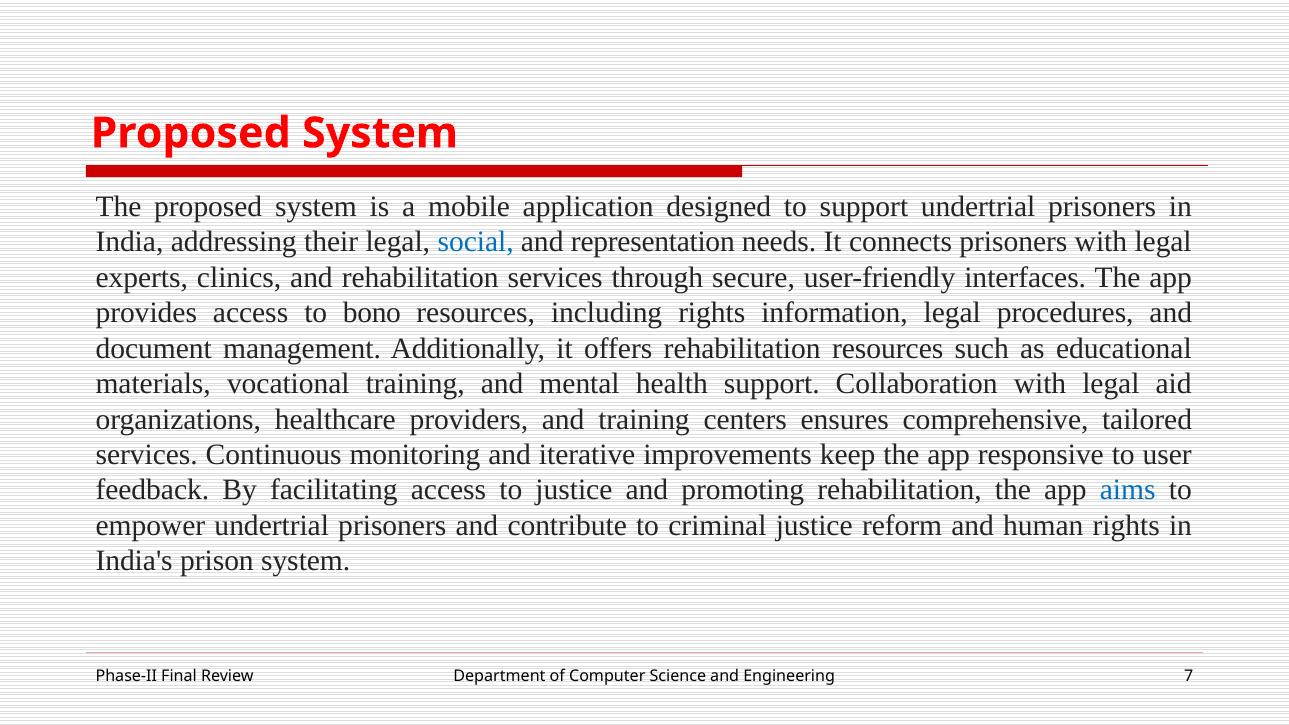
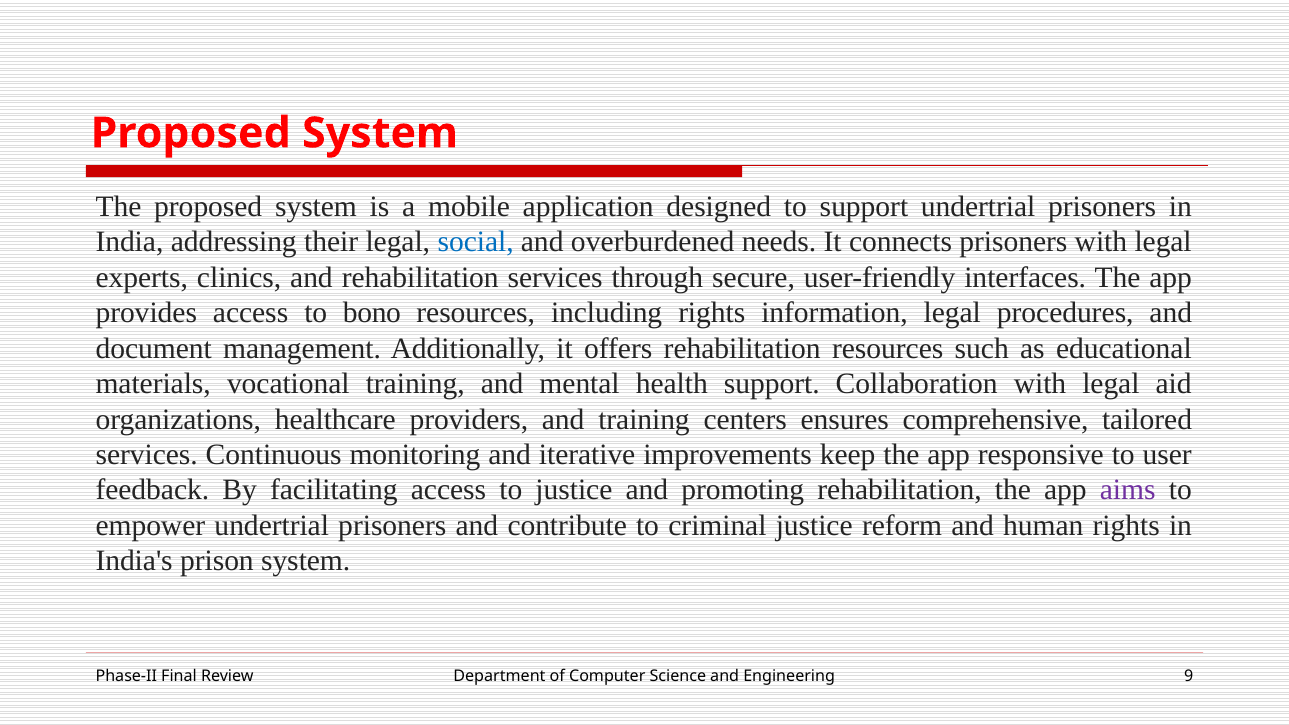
representation: representation -> overburdened (653, 242)
aims colour: blue -> purple (1128, 490)
7: 7 -> 9 (1189, 676)
